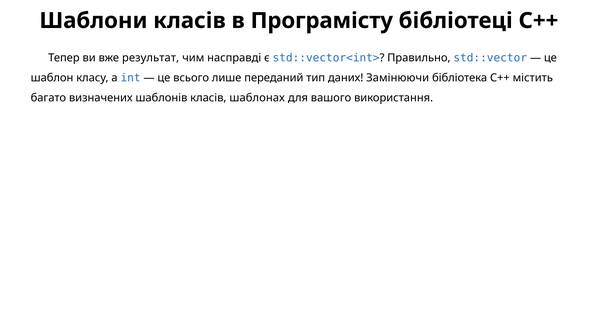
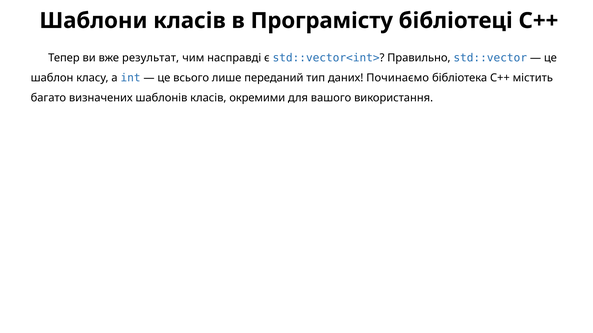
Замінюючи: Замінюючи -> Починаємо (398, 78)
шаблонах: шаблонах -> окремими (257, 98)
